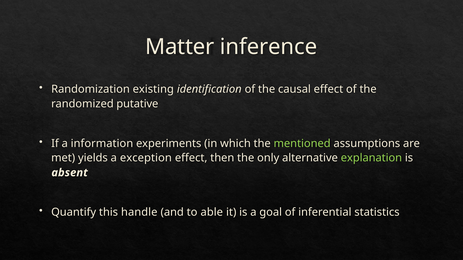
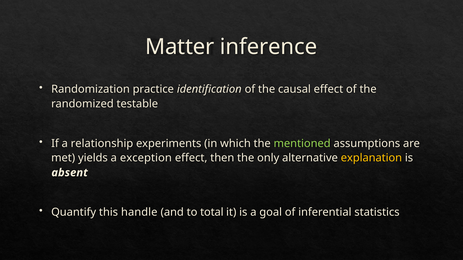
existing: existing -> practice (153, 89)
putative: putative -> testable (137, 104)
information: information -> relationship (102, 144)
explanation colour: light green -> yellow (371, 158)
able: able -> total (212, 213)
